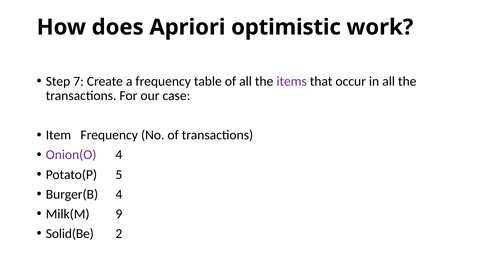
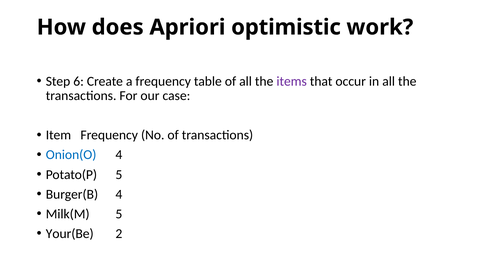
7: 7 -> 6 (79, 81)
Onion(O colour: purple -> blue (71, 155)
Milk(M 9: 9 -> 5 (119, 214)
Solid(Be: Solid(Be -> Your(Be (70, 234)
